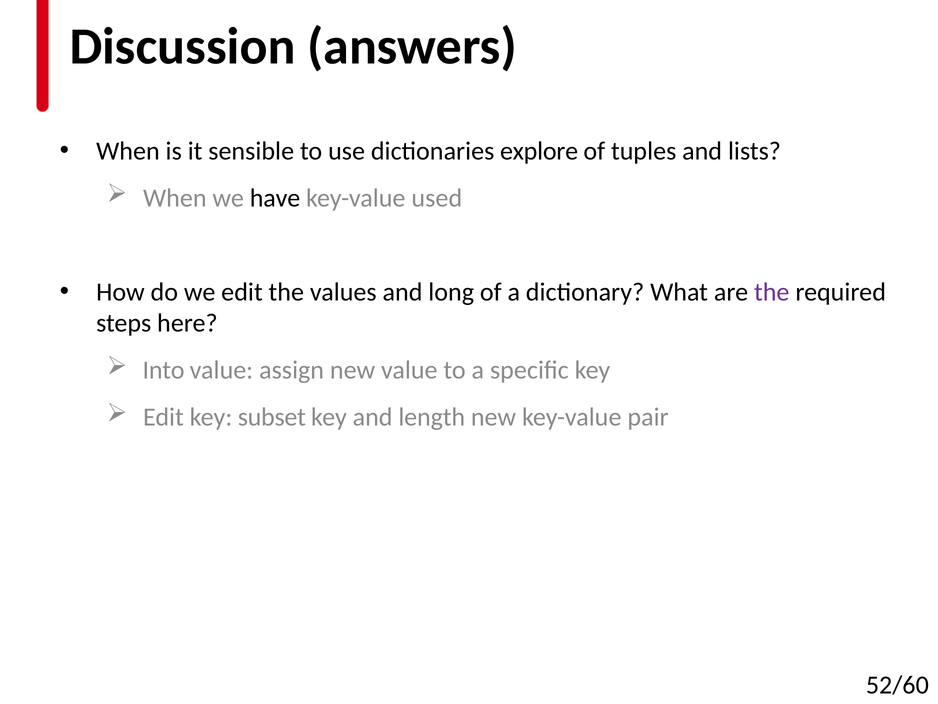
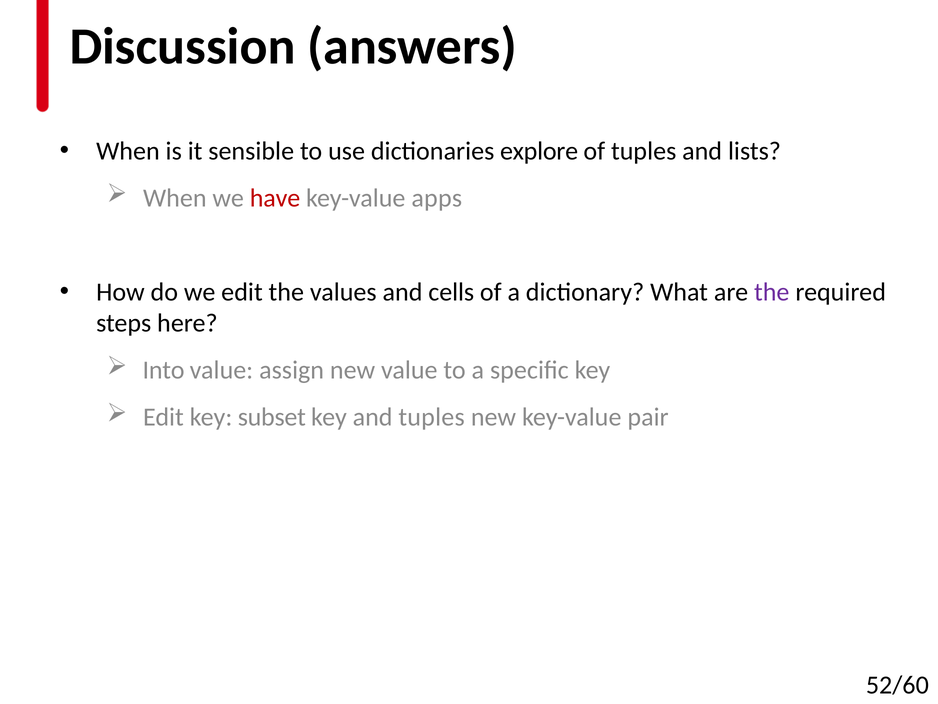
have colour: black -> red (275, 198)
used: used -> apps (437, 198)
long: long -> cells (451, 292)
and length: length -> tuples (432, 417)
